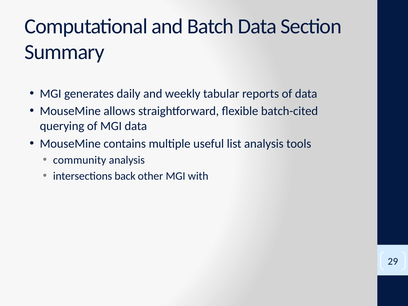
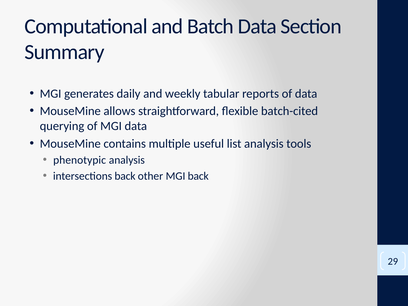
community: community -> phenotypic (80, 160)
MGI with: with -> back (198, 176)
